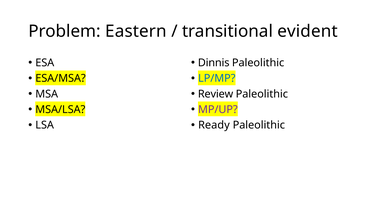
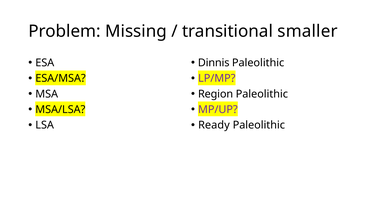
Eastern: Eastern -> Missing (136, 31)
evident: evident -> smaller (308, 31)
LP/MP colour: blue -> purple (217, 78)
Review: Review -> Region (216, 94)
